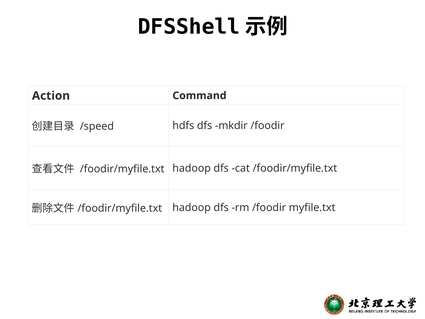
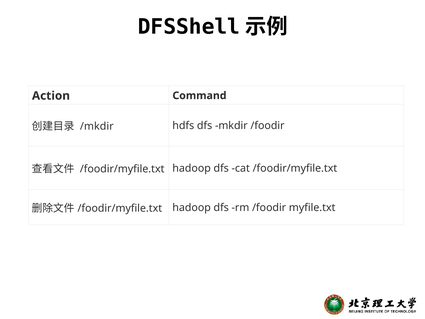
/speed: /speed -> /mkdir (97, 126)
